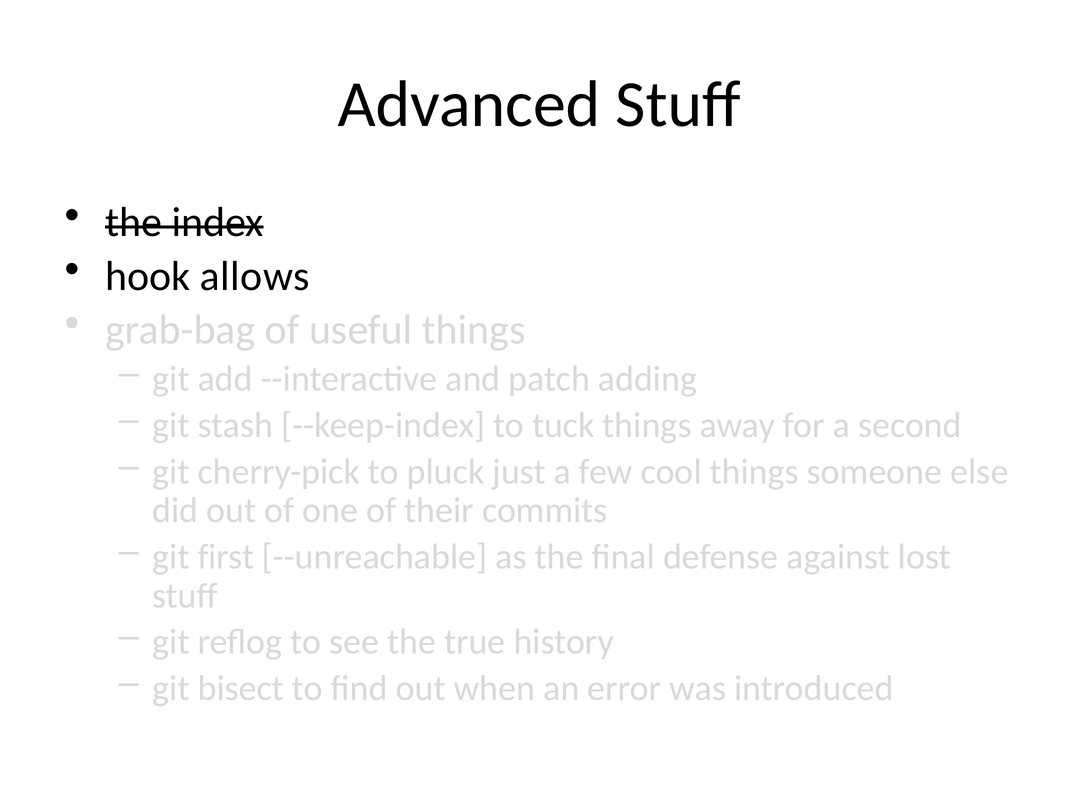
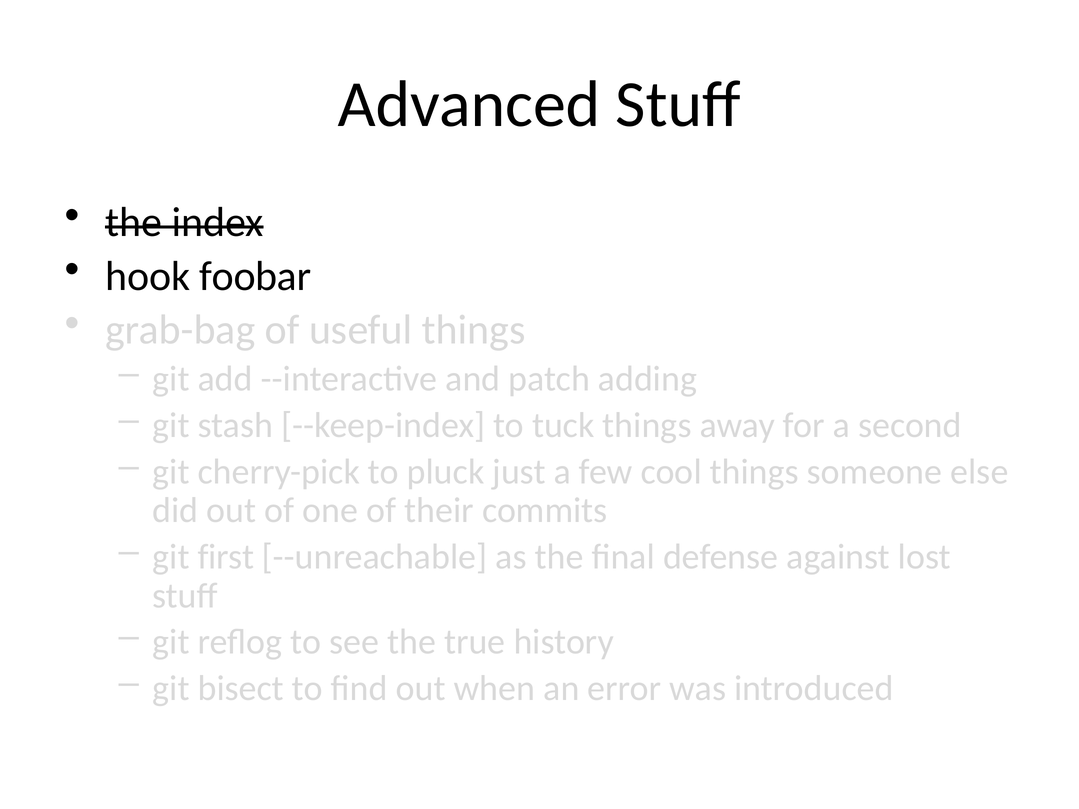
allows: allows -> foobar (255, 276)
